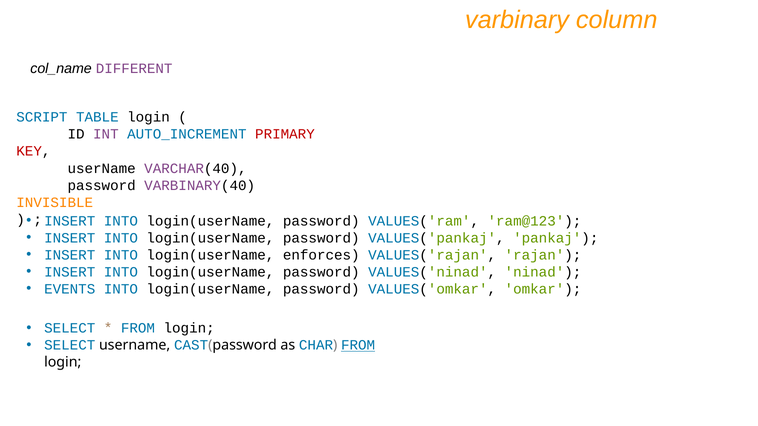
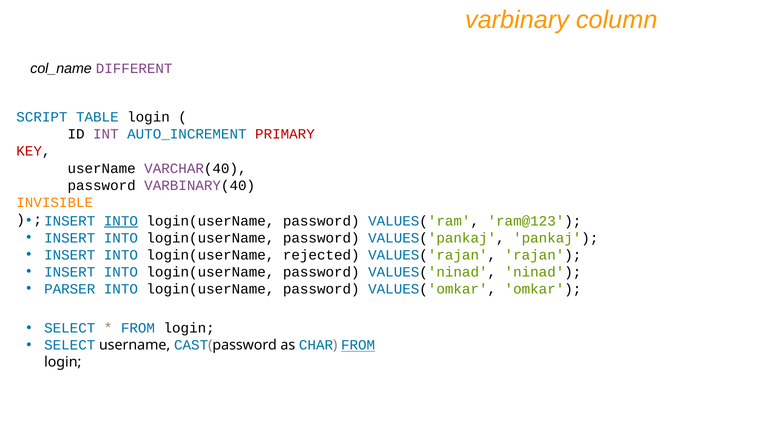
INTO underline: none -> present (121, 221)
enforces: enforces -> rejected (321, 255)
EVENTS: EVENTS -> PARSER (70, 289)
